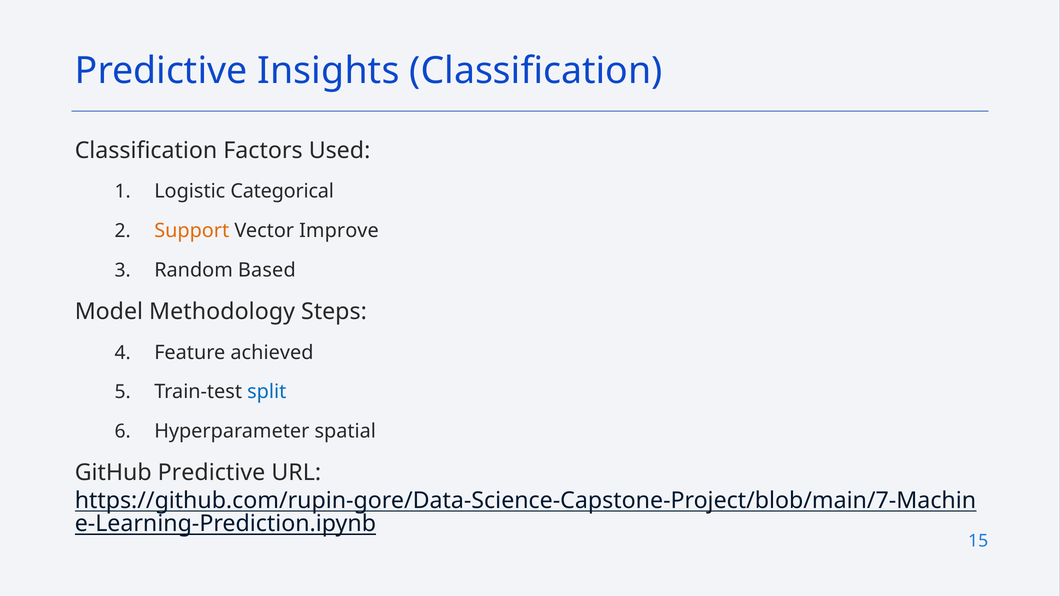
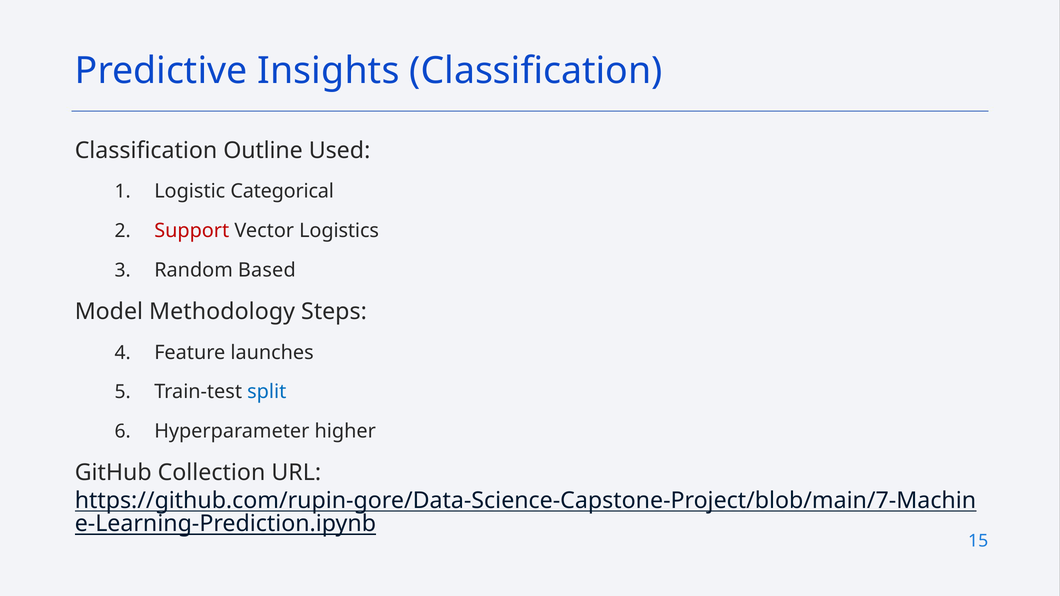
Factors: Factors -> Outline (263, 150)
Support colour: orange -> red (192, 231)
Improve: Improve -> Logistics (339, 231)
achieved: achieved -> launches (272, 353)
spatial: spatial -> higher (345, 431)
GitHub Predictive: Predictive -> Collection (211, 473)
